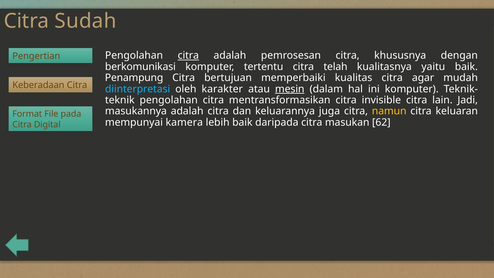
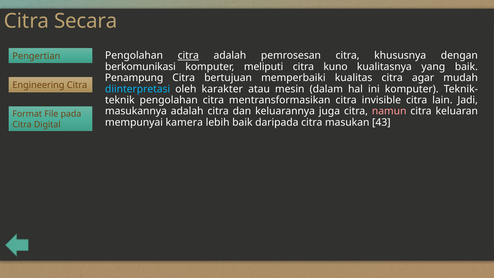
Sudah: Sudah -> Secara (86, 21)
tertentu: tertentu -> meliputi (264, 67)
telah: telah -> kuno (336, 67)
yaitu: yaitu -> yang (433, 67)
Keberadaan: Keberadaan -> Engineering (38, 85)
mesin underline: present -> none (290, 89)
namun colour: yellow -> pink (389, 111)
62: 62 -> 43 (381, 122)
